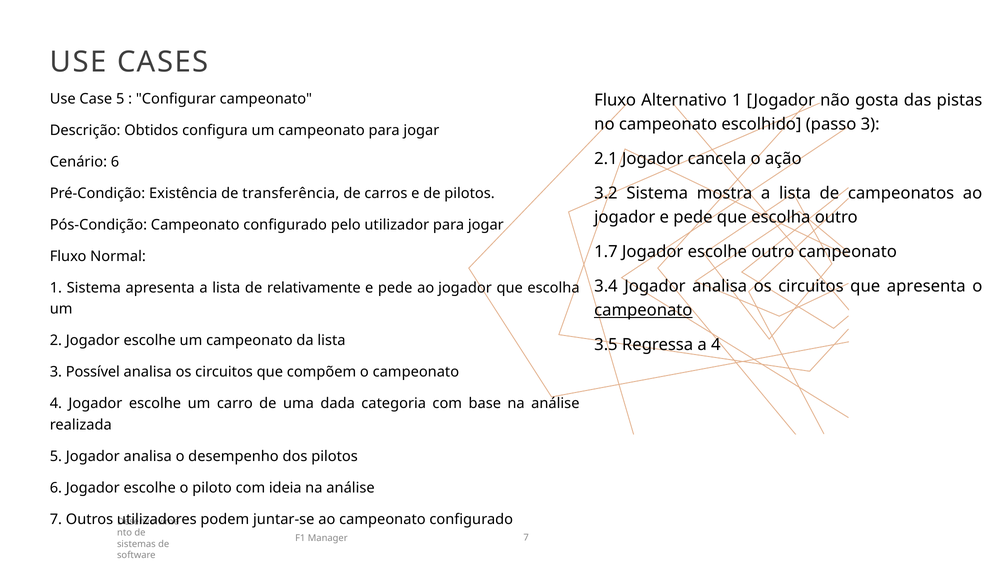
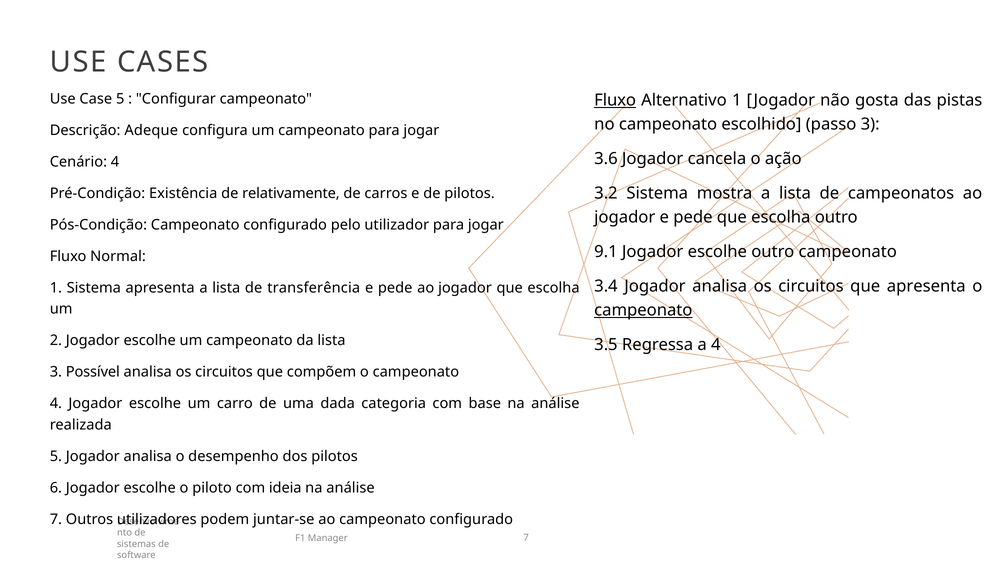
Fluxo underline: none -> present (615, 100)
Obtidos: Obtidos -> Adeque (151, 131)
2.1: 2.1 -> 3.6 (606, 159)
Cenário 6: 6 -> 4 (115, 162)
transferência: transferência -> relativamente (291, 193)
1.7: 1.7 -> 9.1 (606, 252)
relativamente: relativamente -> transferência (314, 288)
